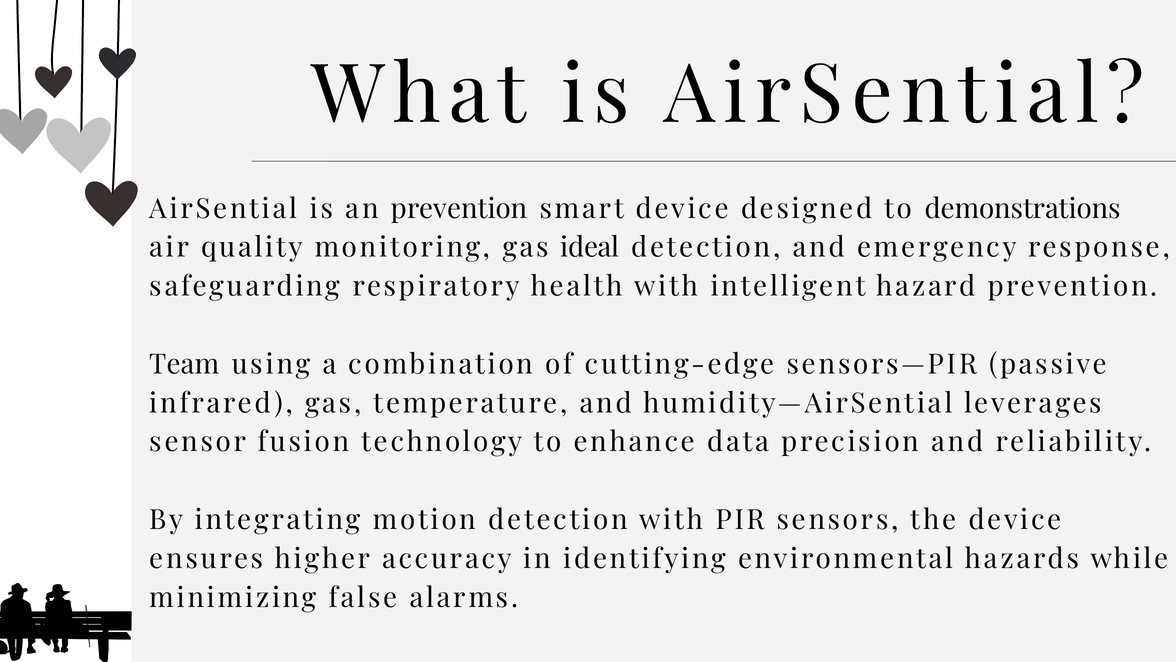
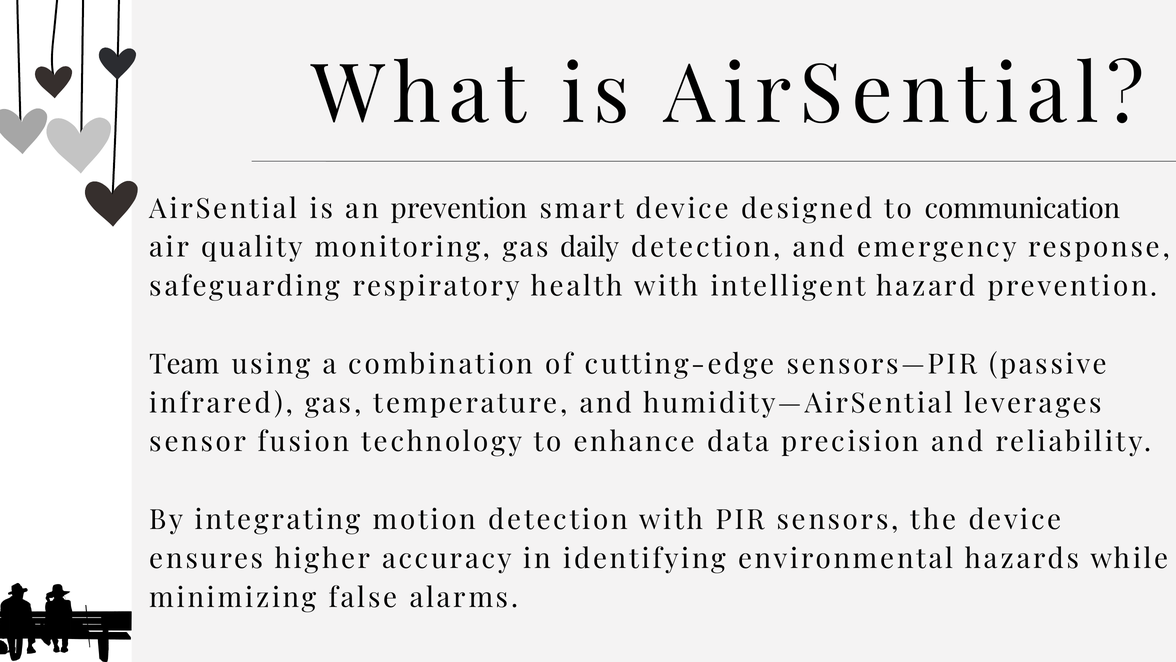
demonstrations: demonstrations -> communication (1023, 209)
ideal: ideal -> daily (590, 248)
